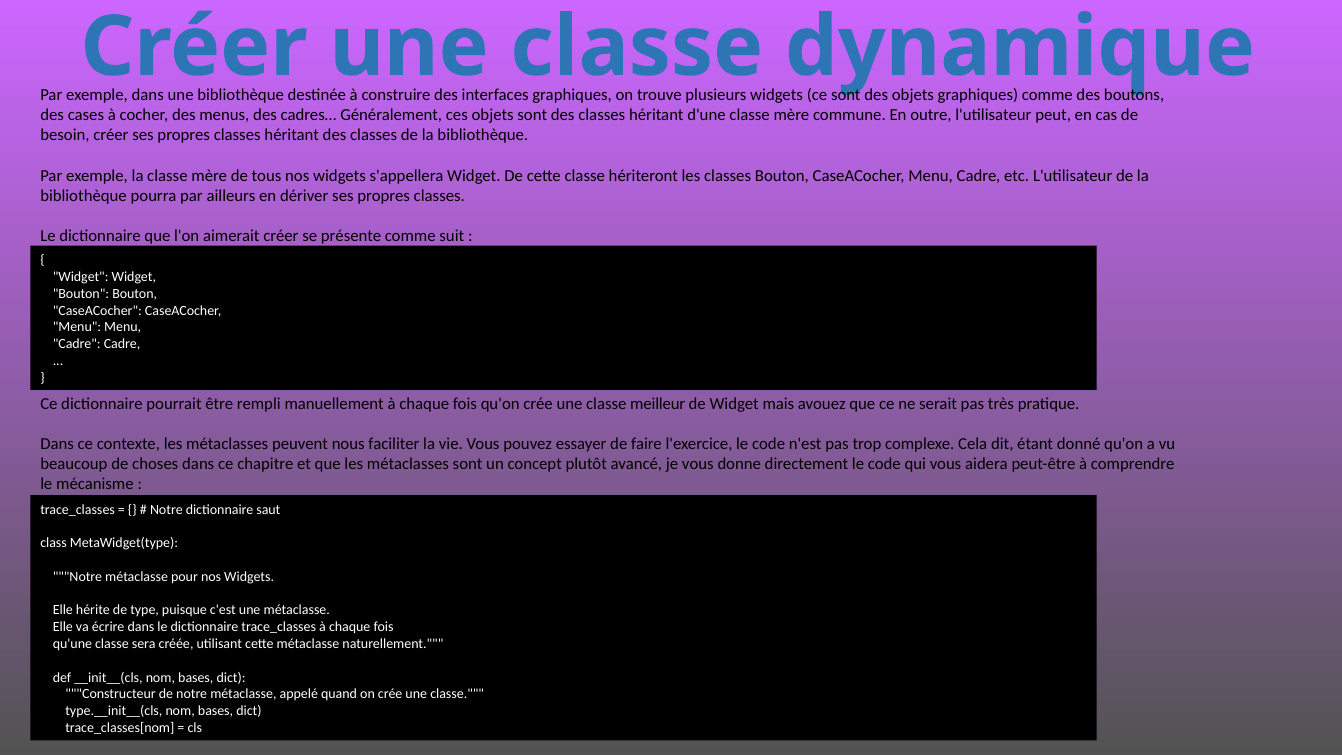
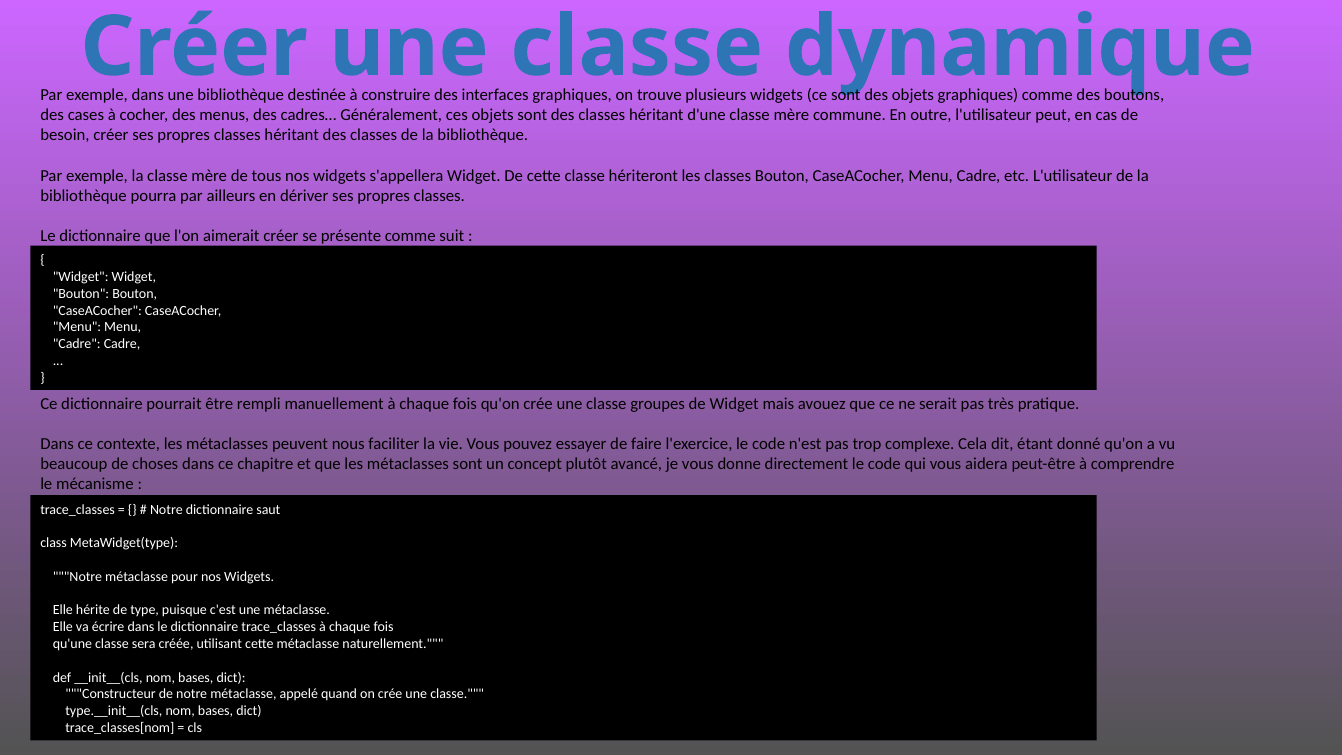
meilleur: meilleur -> groupes (658, 404)
